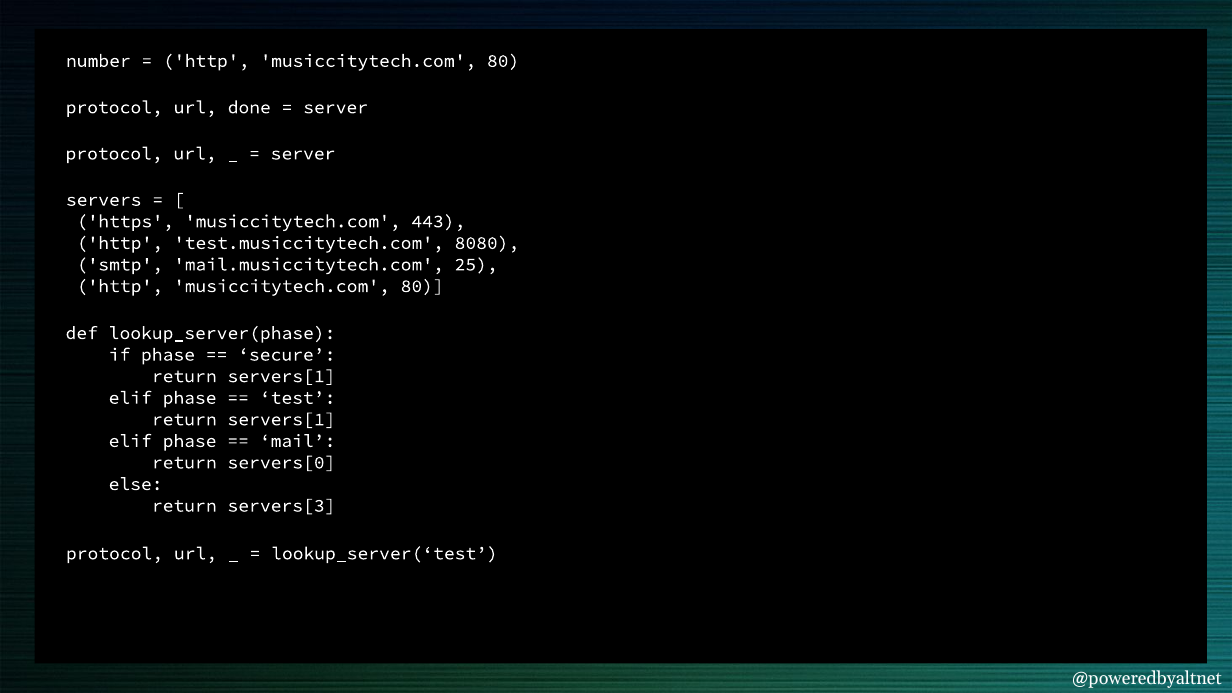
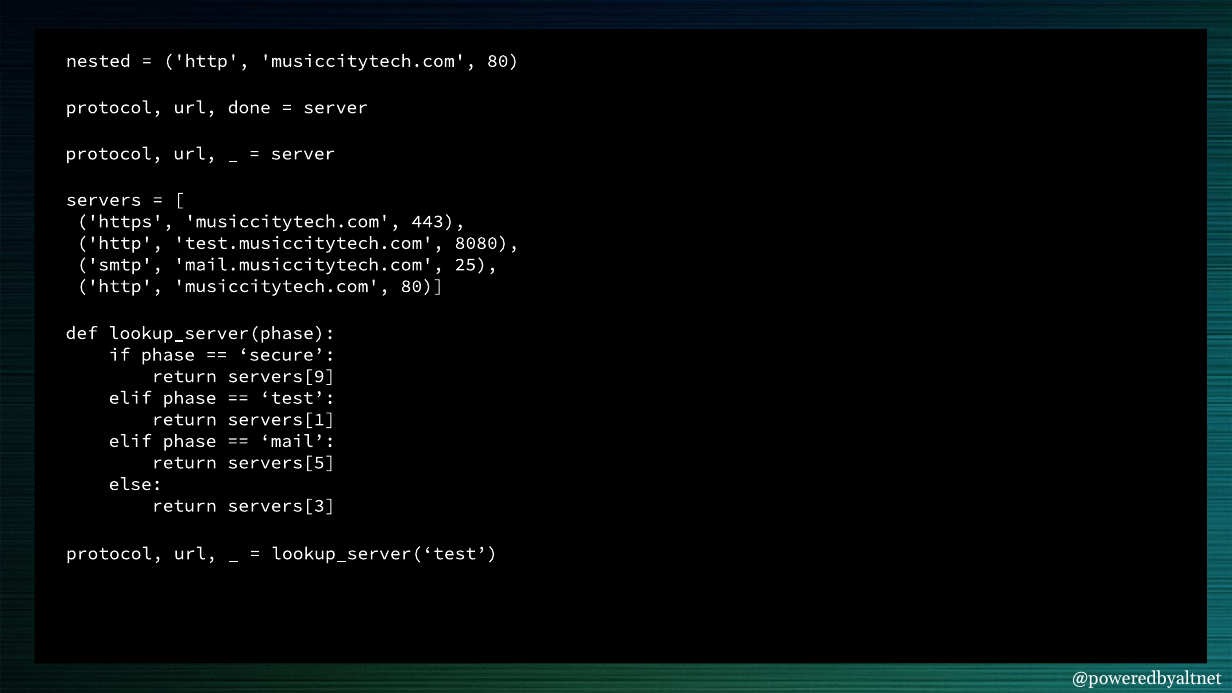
number: number -> nested (98, 61)
servers[1: servers[1 -> servers[9 (281, 376)
servers[0: servers[0 -> servers[5 (281, 463)
